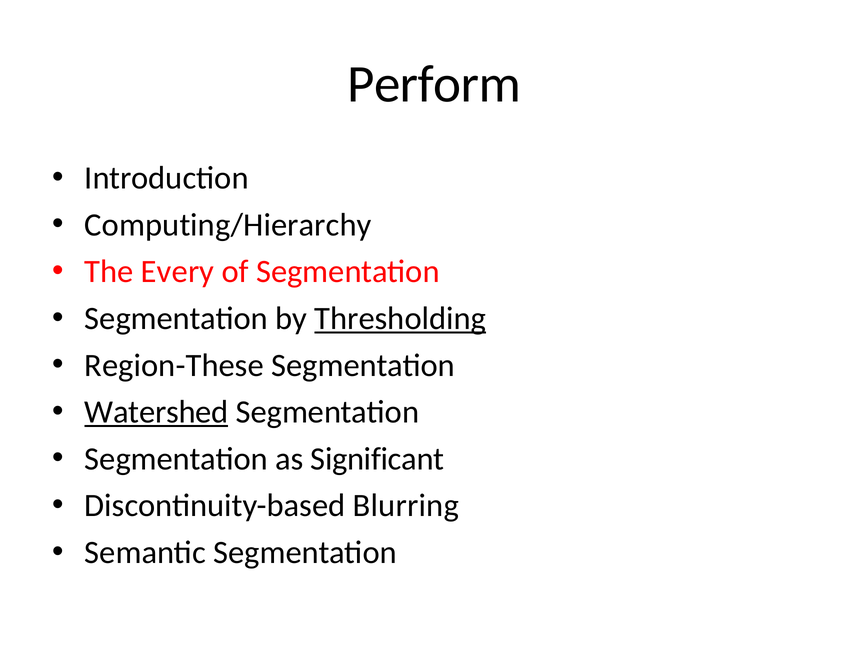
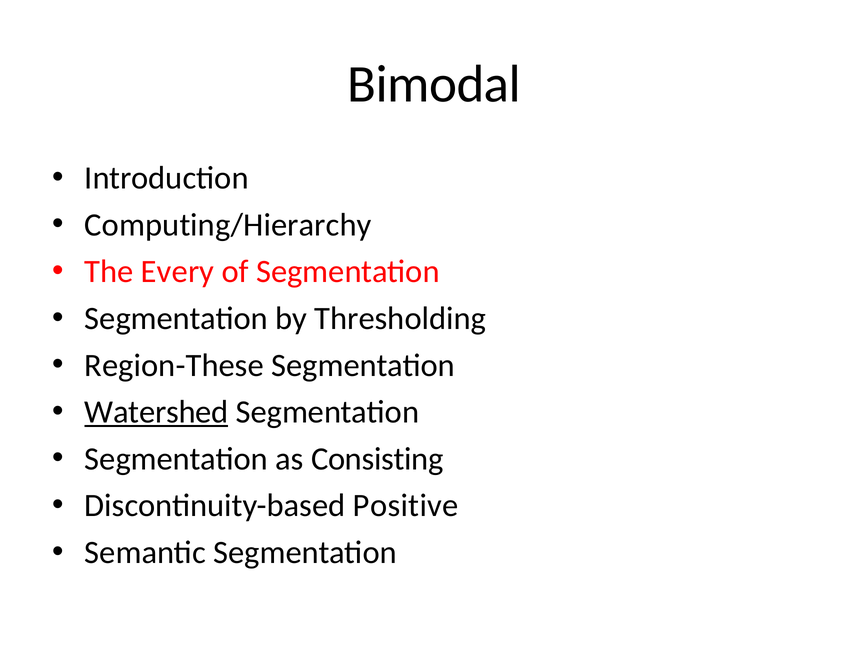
Perform: Perform -> Bimodal (434, 84)
Thresholding underline: present -> none (400, 318)
Significant: Significant -> Consisting (377, 459)
Blurring: Blurring -> Positive (406, 506)
